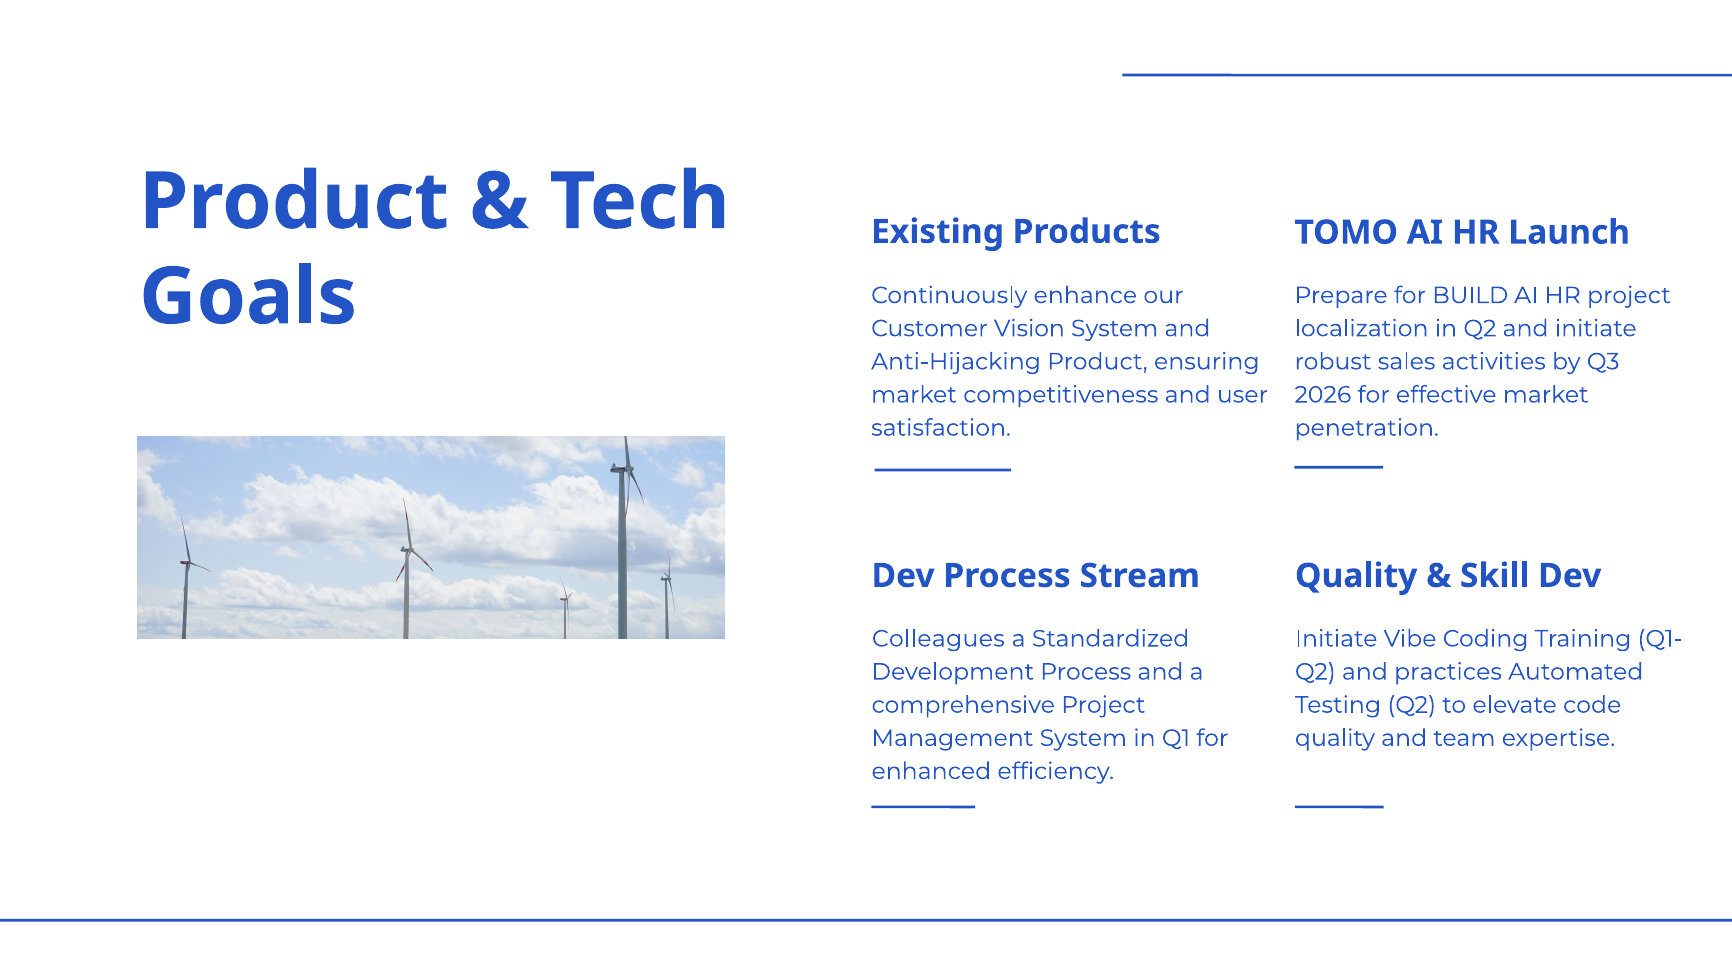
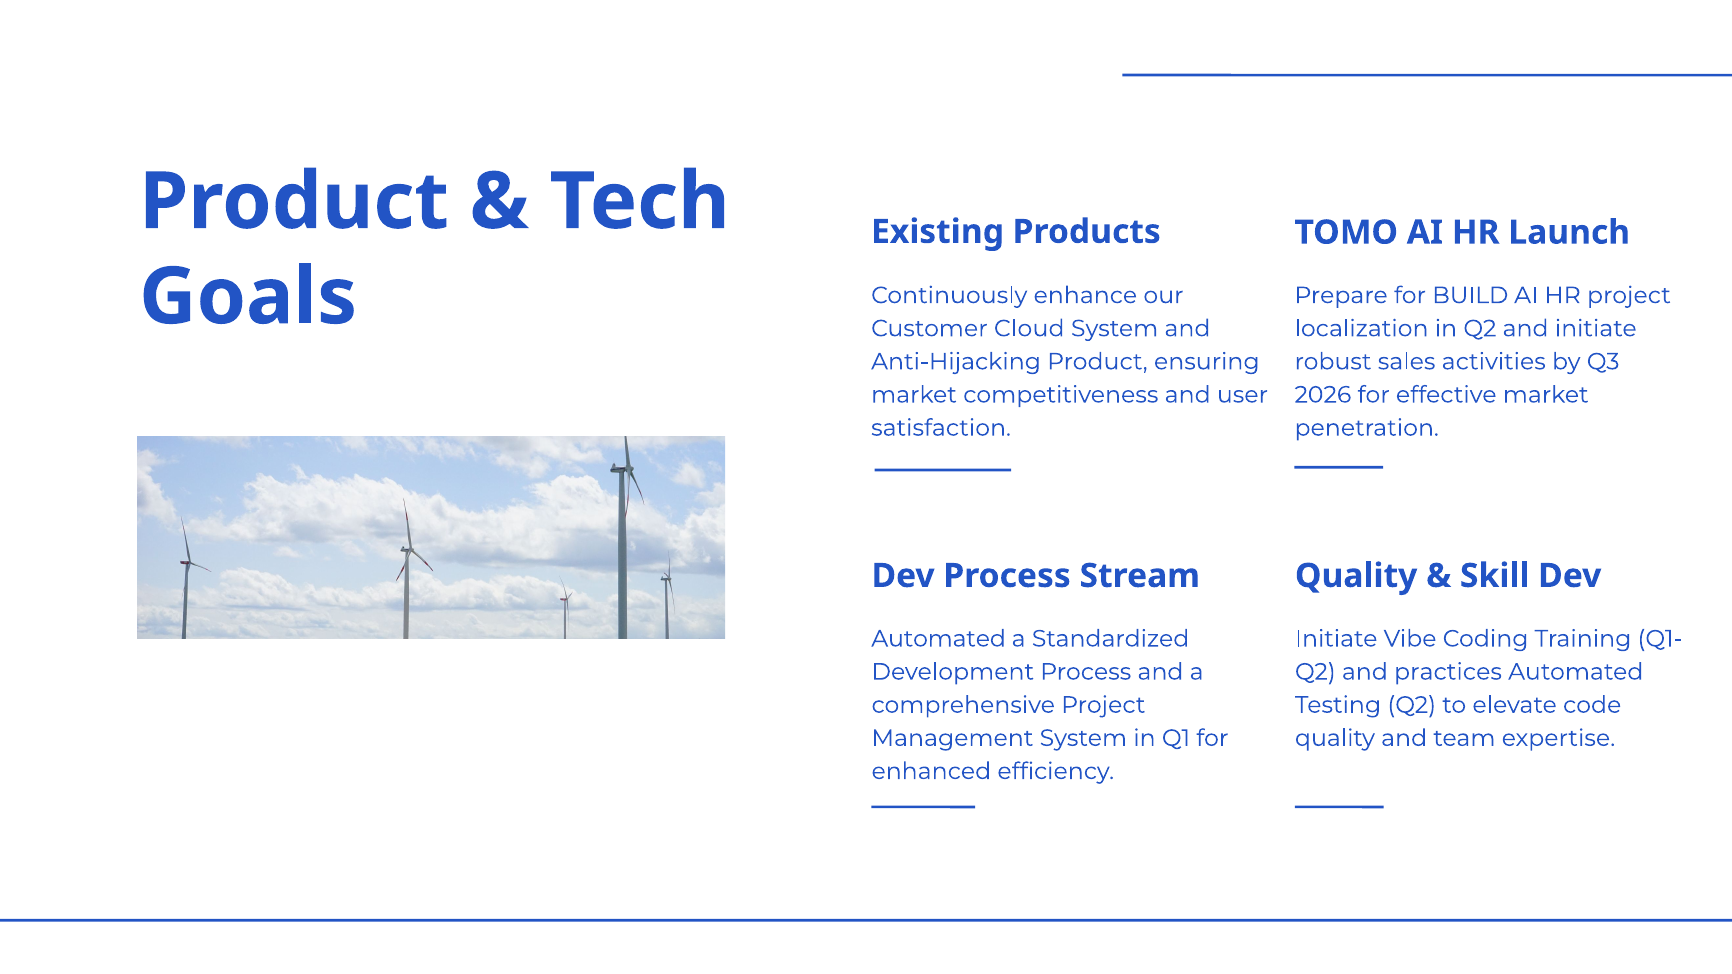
Vision: Vision -> Cloud (1029, 329)
Colleagues: Colleagues -> Automated (939, 639)
